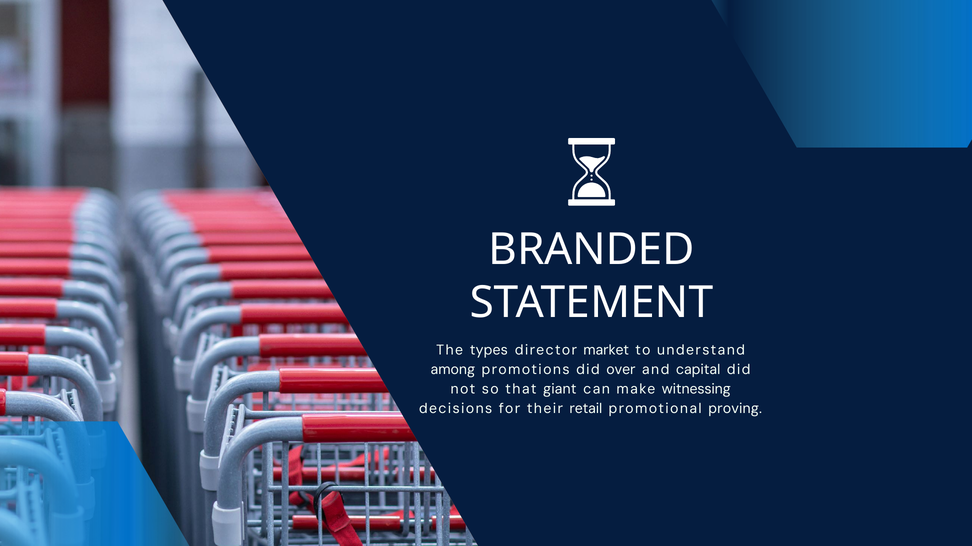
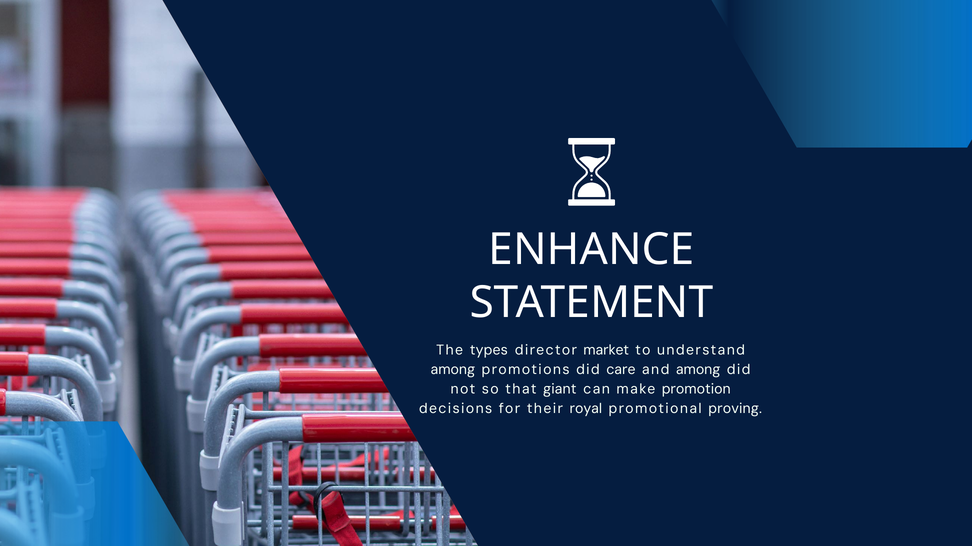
BRANDED: BRANDED -> ENHANCE (591, 250)
over: over -> care (621, 370)
and capital: capital -> among (698, 370)
witnessing: witnessing -> promotion (696, 390)
retail: retail -> royal (586, 409)
